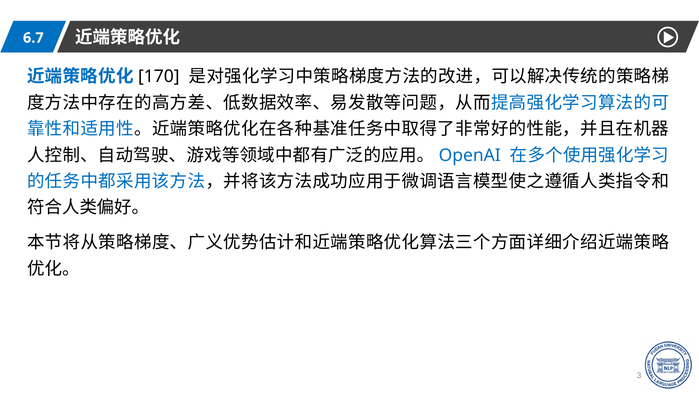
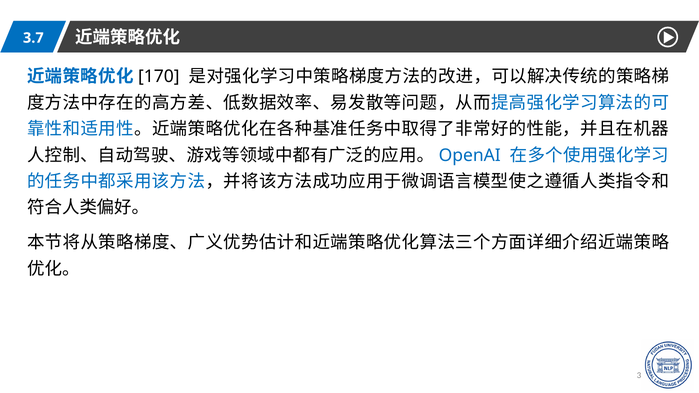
6.7: 6.7 -> 3.7 (33, 38)
